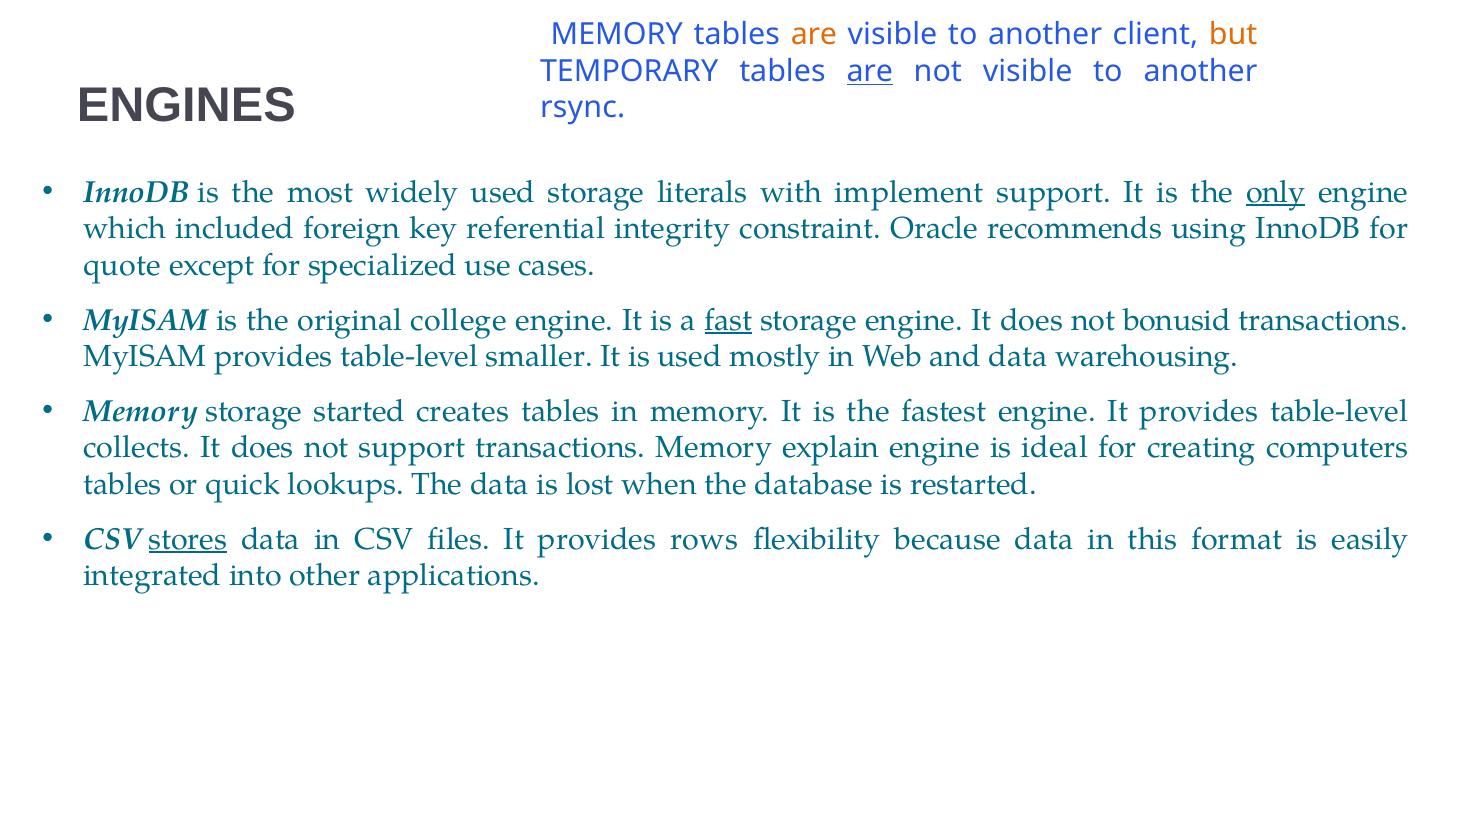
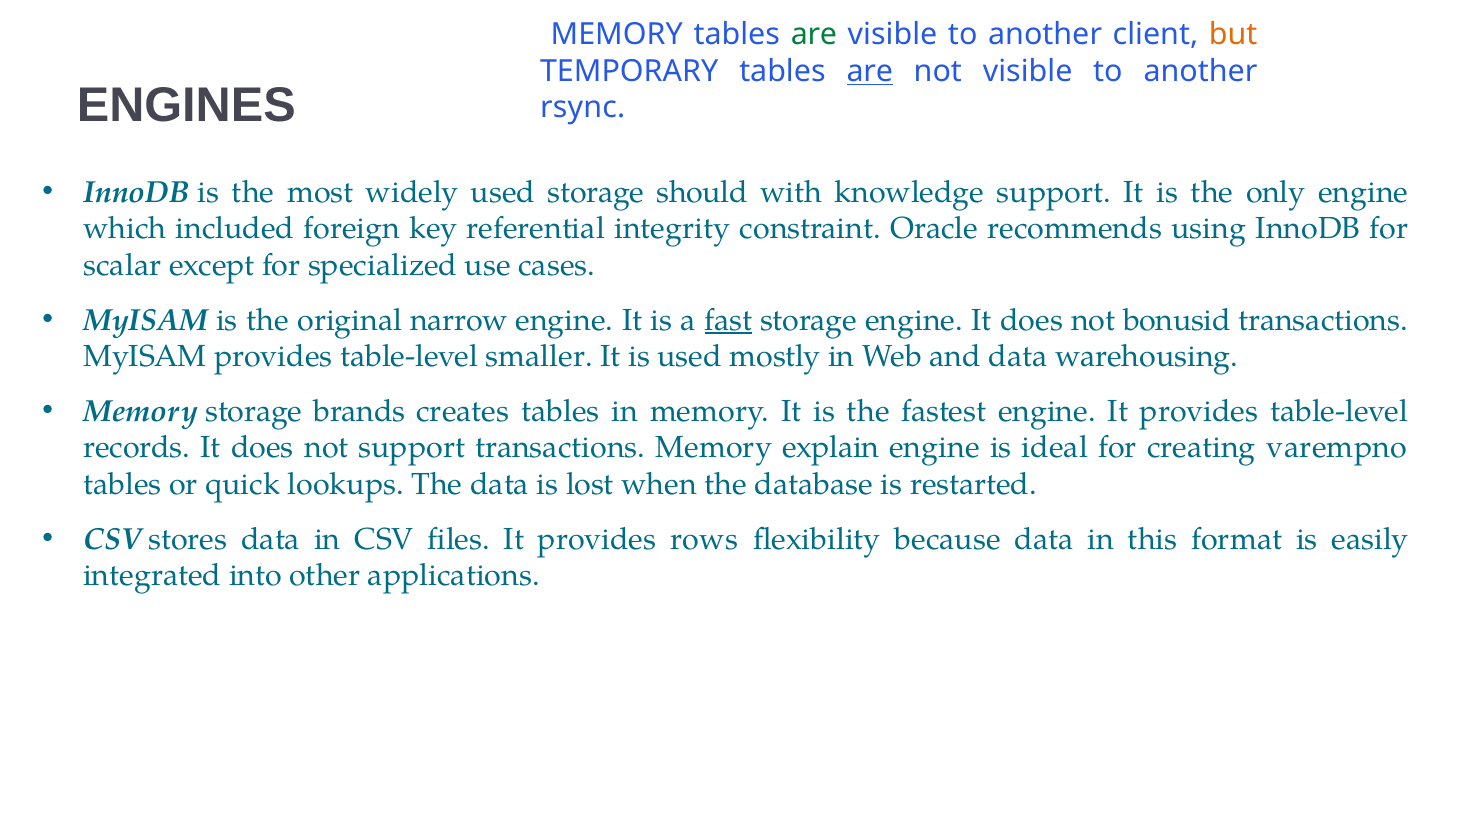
are colour: orange -> green (814, 35)
literals: literals -> should (702, 192)
implement: implement -> knowledge (910, 192)
only underline: present -> none (1276, 192)
quote: quote -> scalar (122, 265)
college: college -> narrow (459, 320)
started: started -> brands (359, 411)
collects: collects -> records (137, 448)
computers: computers -> varempno (1337, 448)
stores underline: present -> none (188, 539)
